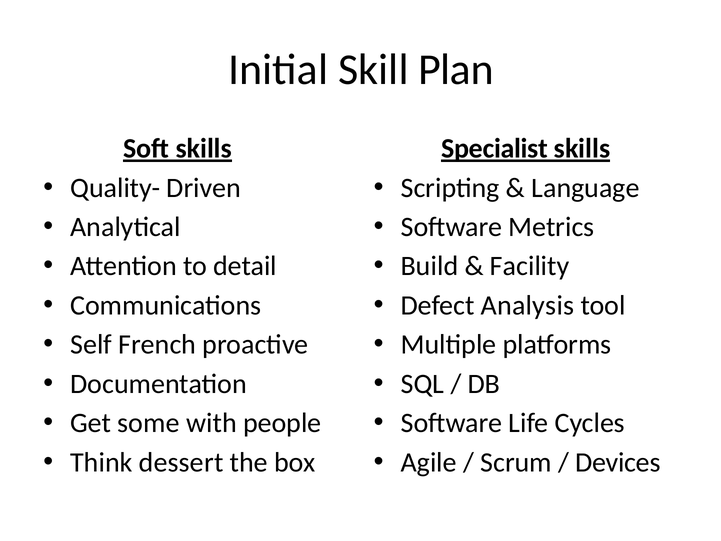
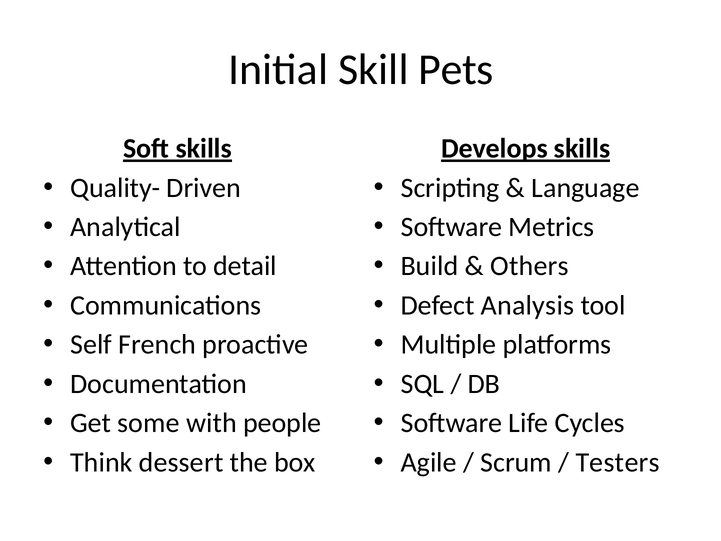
Plan: Plan -> Pets (456, 70)
Specialist: Specialist -> Develops (494, 149)
Facility: Facility -> Others (530, 266)
Devices: Devices -> Testers (618, 462)
